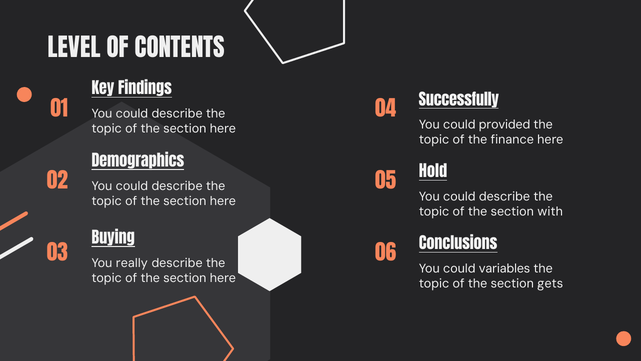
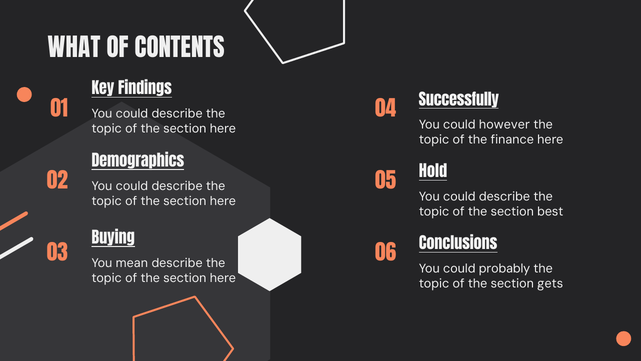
LEVEL: LEVEL -> WHAT (74, 49)
provided: provided -> however (504, 125)
with: with -> best (550, 211)
really: really -> mean (132, 263)
variables: variables -> probably (505, 268)
